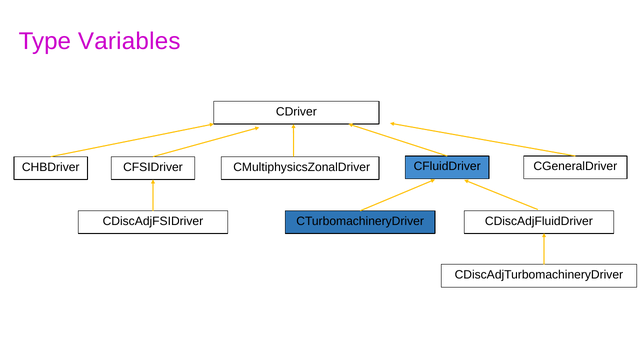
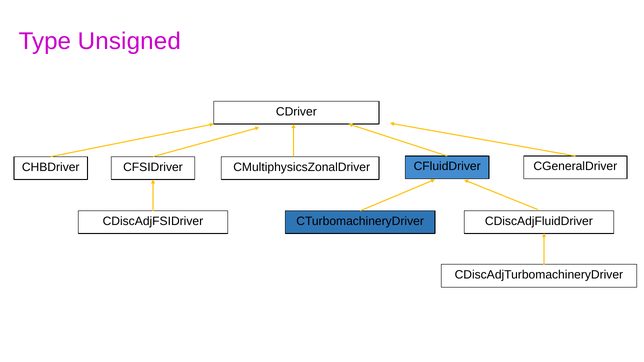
Variables: Variables -> Unsigned (129, 42)
